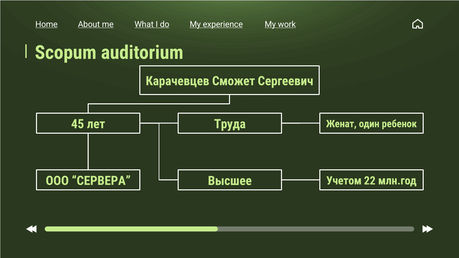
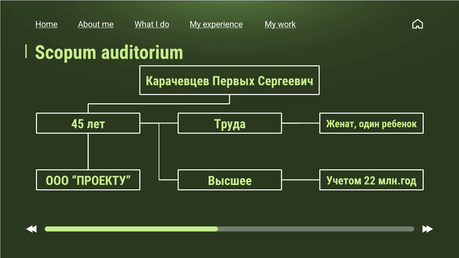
Сможет: Сможет -> Первых (233, 81)
СЕРВЕРА: СЕРВЕРА -> ПРОЕКТУ (101, 181)
